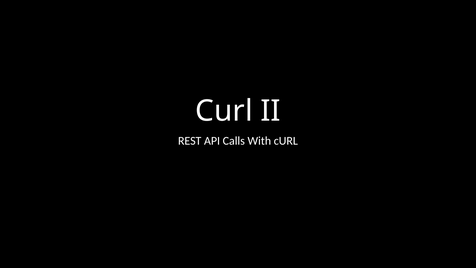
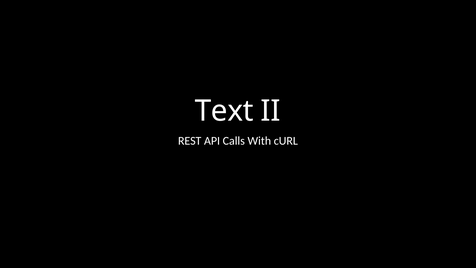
Curl: Curl -> Text (224, 111)
